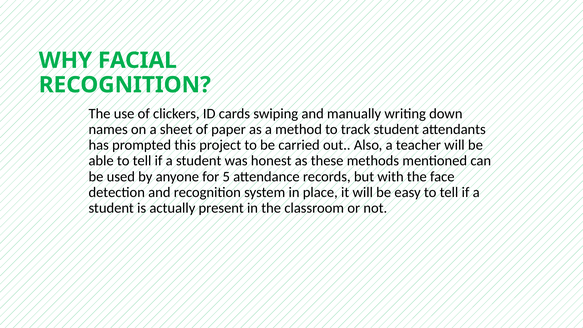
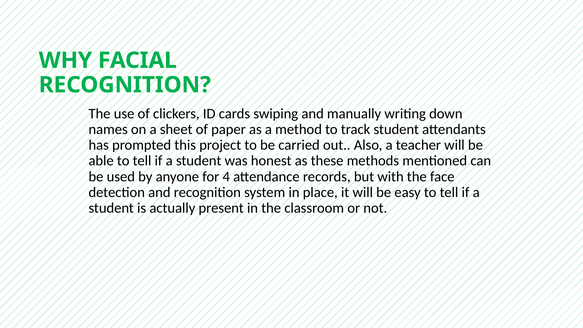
5: 5 -> 4 (226, 177)
